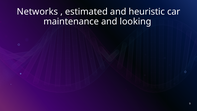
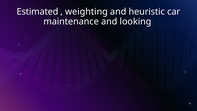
Networks: Networks -> Estimated (37, 12)
estimated: estimated -> weighting (86, 12)
